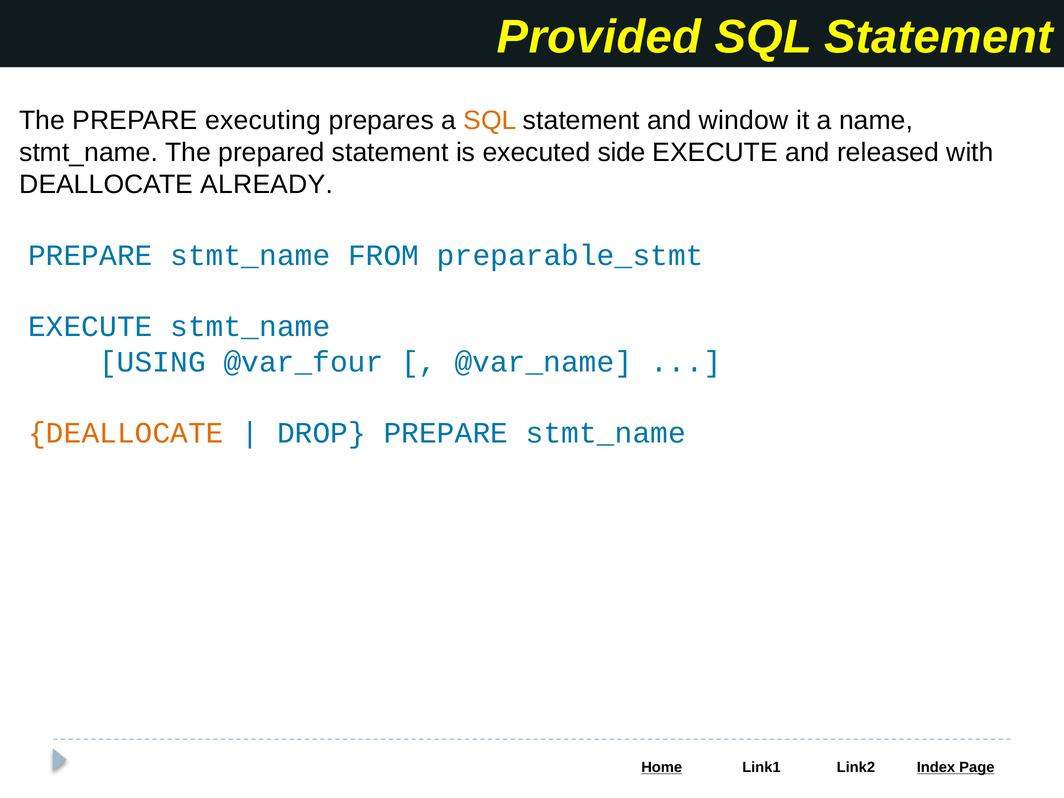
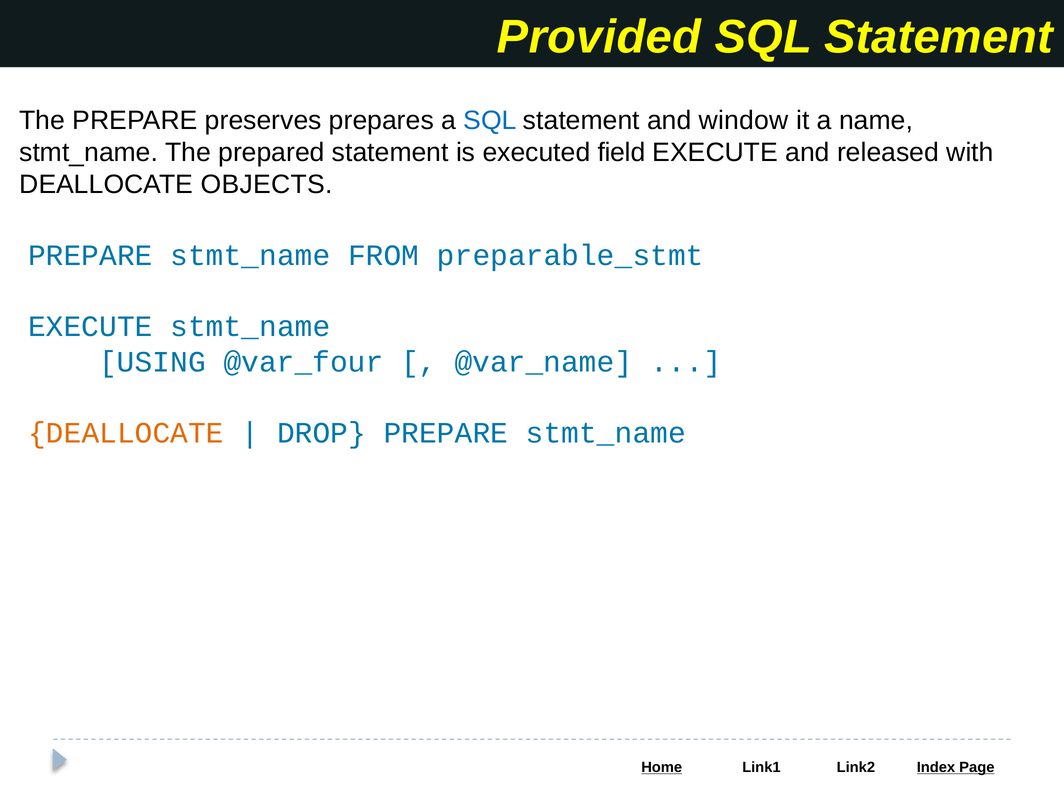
executing: executing -> preserves (263, 121)
SQL colour: orange -> blue (490, 121)
side: side -> field (621, 152)
ALREADY: ALREADY -> OBJECTS (267, 184)
